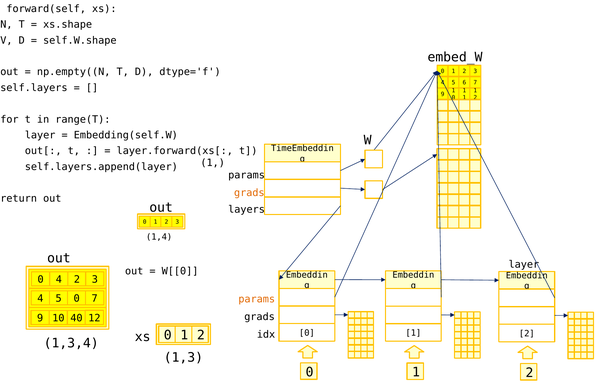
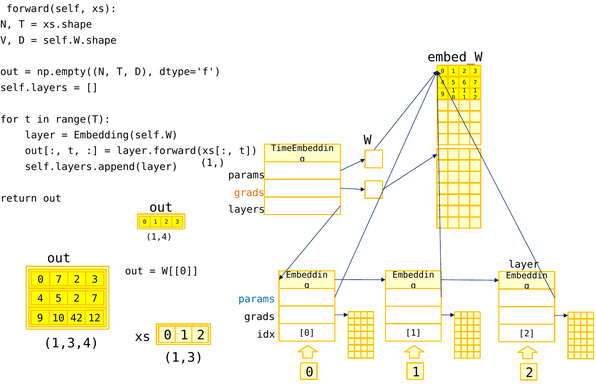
0 4: 4 -> 7 (59, 280)
5 0: 0 -> 2 (77, 299)
params colour: orange -> blue (257, 299)
40: 40 -> 42 (76, 318)
